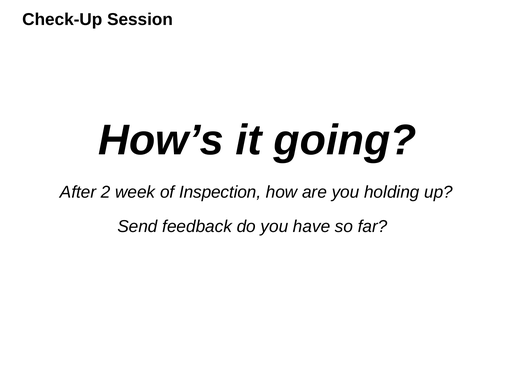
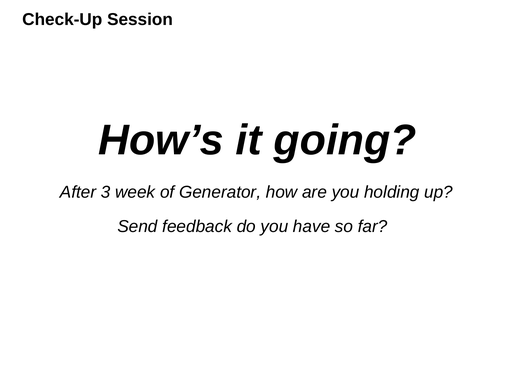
2: 2 -> 3 (106, 192)
Inspection: Inspection -> Generator (220, 192)
